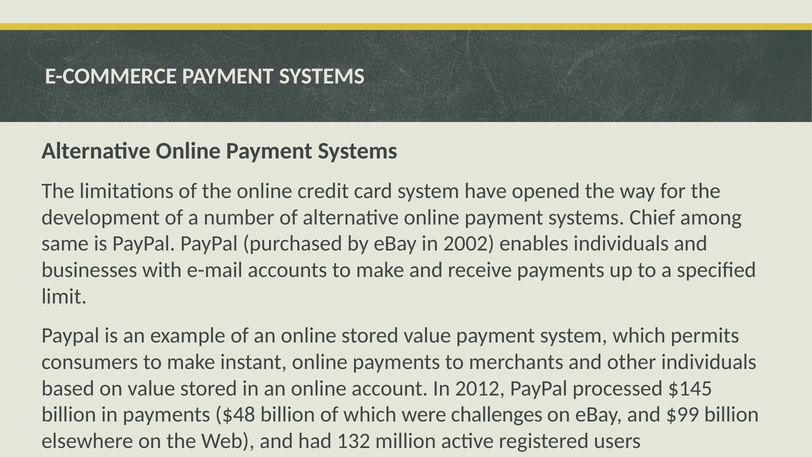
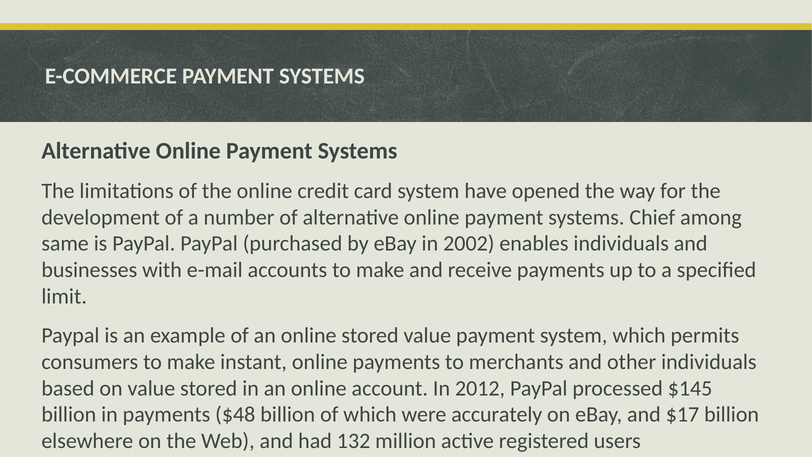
challenges: challenges -> accurately (497, 415)
$99: $99 -> $17 (682, 415)
